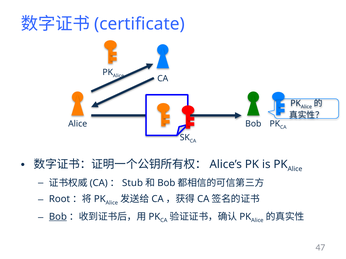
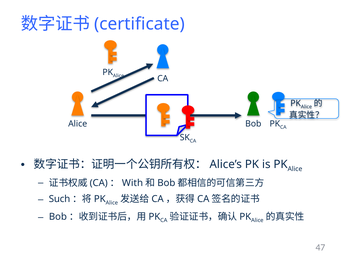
Stub: Stub -> With (132, 183)
Root: Root -> Such (60, 199)
Bob underline: present -> none (58, 217)
